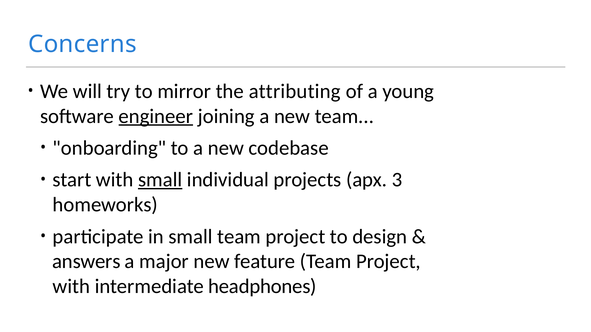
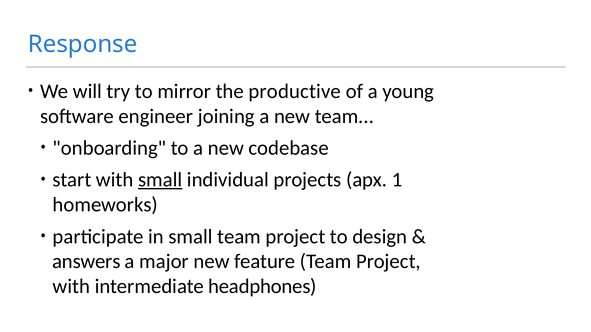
Concerns: Concerns -> Response (83, 44)
attributing: attributing -> productive (295, 91)
engineer underline: present -> none (156, 116)
3: 3 -> 1 (397, 180)
